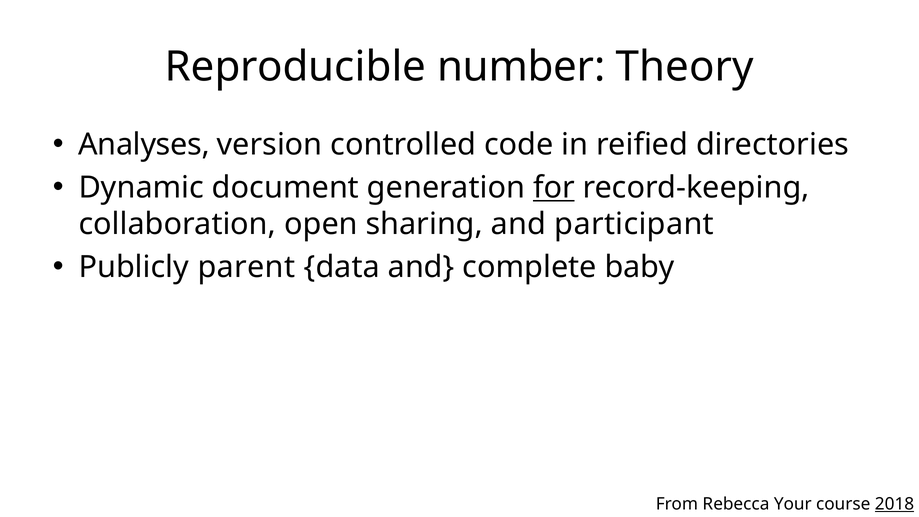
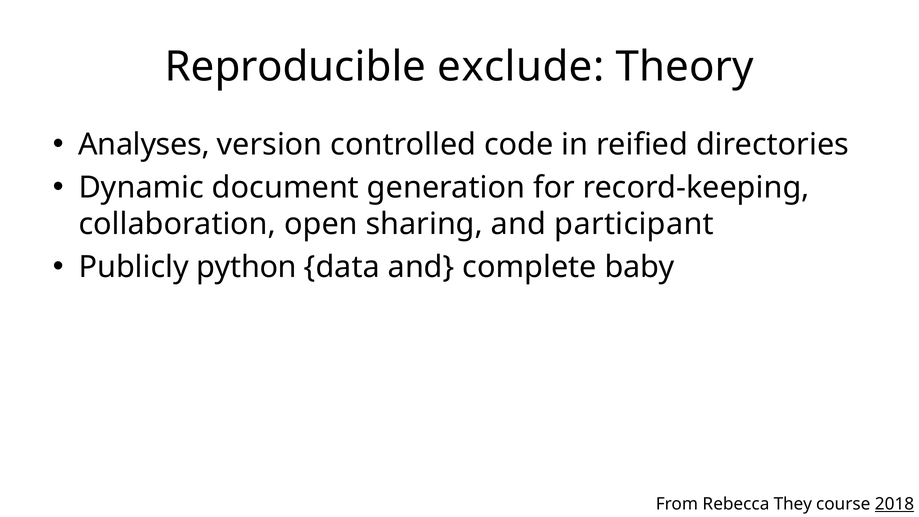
number: number -> exclude (521, 67)
for underline: present -> none (554, 187)
parent: parent -> python (247, 267)
Your: Your -> They (793, 504)
